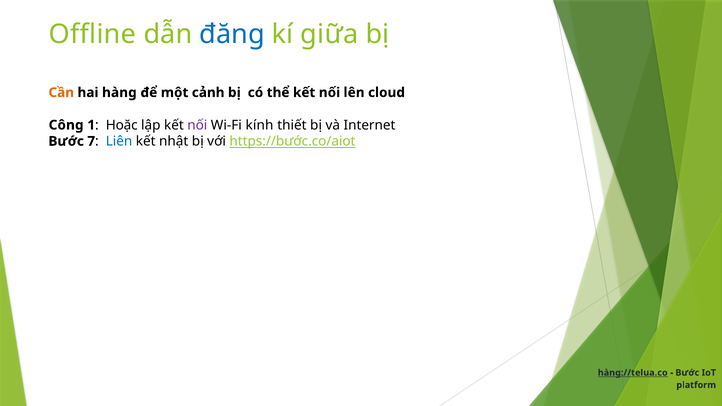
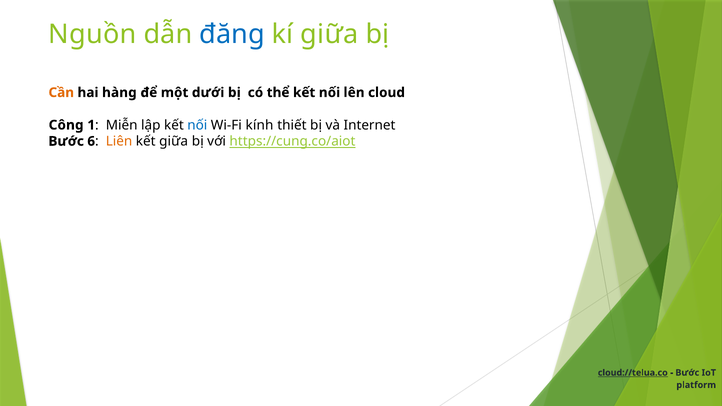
Offline: Offline -> Nguồn (93, 34)
cảnh: cảnh -> dưới (208, 93)
Hoặc: Hoặc -> Miễn (122, 125)
nối colour: purple -> blue (197, 125)
7: 7 -> 6 (91, 141)
Liên colour: blue -> orange (119, 141)
kết nhật: nhật -> giữa (174, 141)
https://bước.co/aiot: https://bước.co/aiot -> https://cung.co/aiot (292, 141)
hàng://telua.co: hàng://telua.co -> cloud://telua.co (633, 373)
